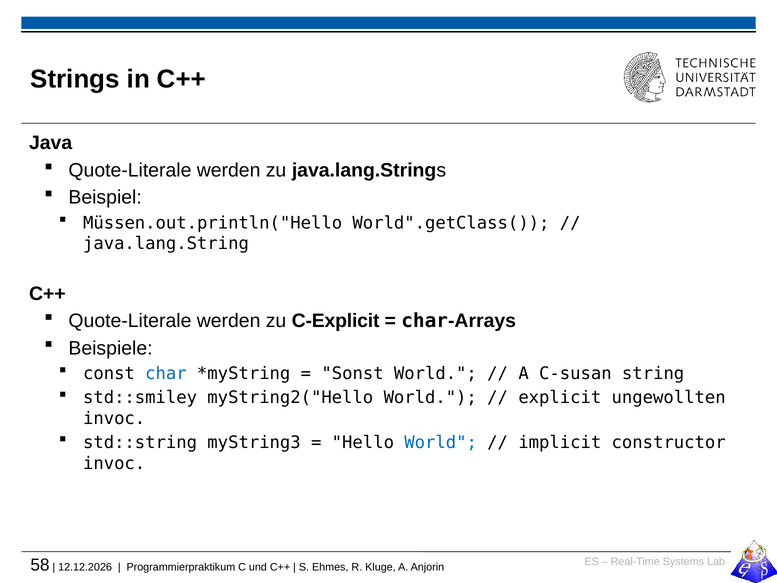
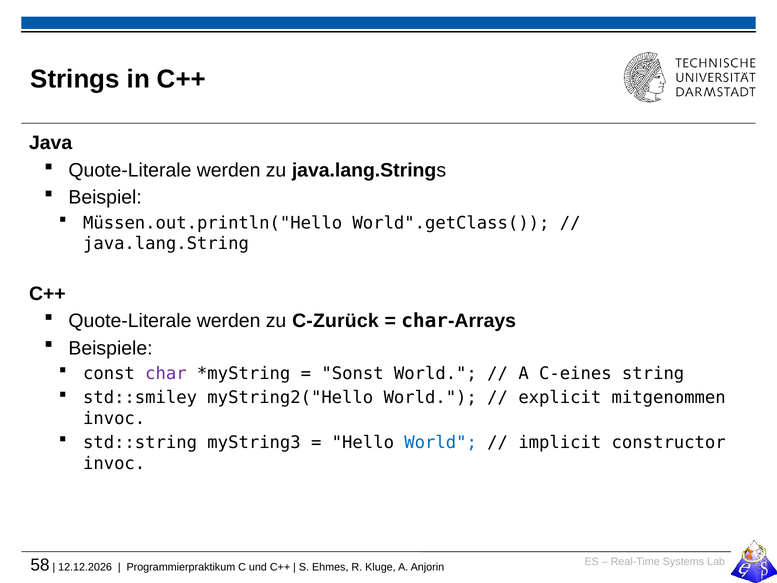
C-Explicit: C-Explicit -> C-Zurück (335, 321)
char colour: blue -> purple (166, 373)
C-susan: C-susan -> C-eines (575, 373)
ungewollten: ungewollten -> mitgenommen (669, 398)
